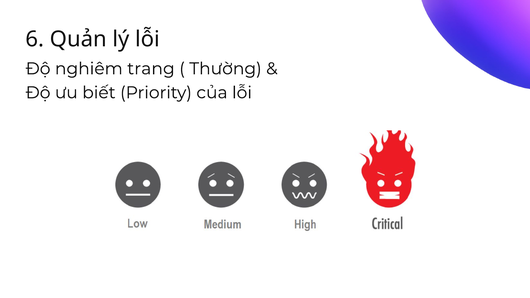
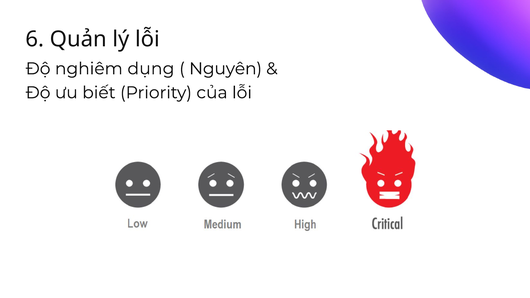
trang: trang -> dụng (151, 69)
Thường: Thường -> Nguyên (226, 69)
